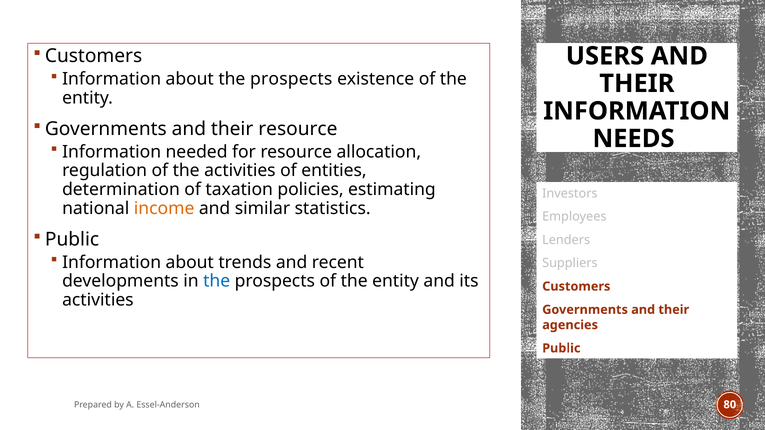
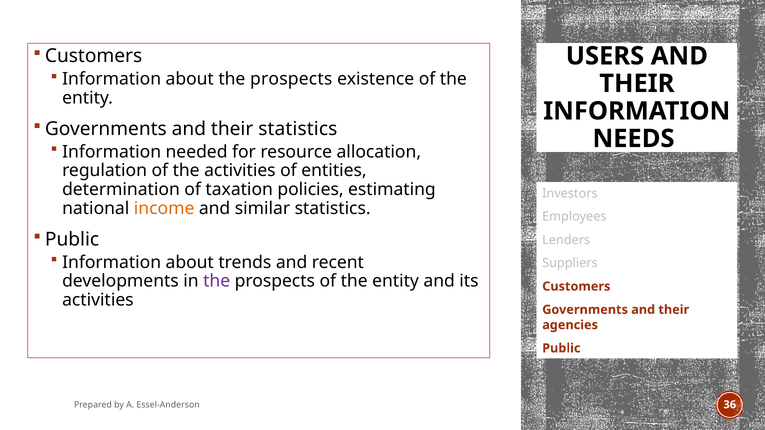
their resource: resource -> statistics (298, 129)
the colour: blue -> purple (217, 281)
80: 80 -> 36 (730, 405)
